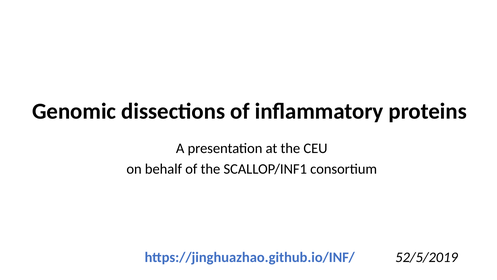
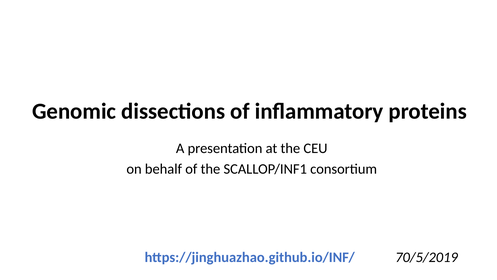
52/5/2019: 52/5/2019 -> 70/5/2019 (427, 257)
